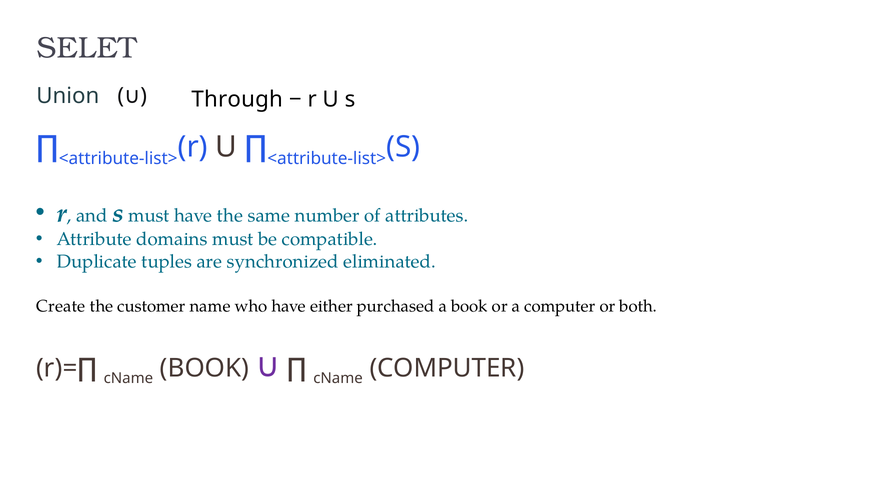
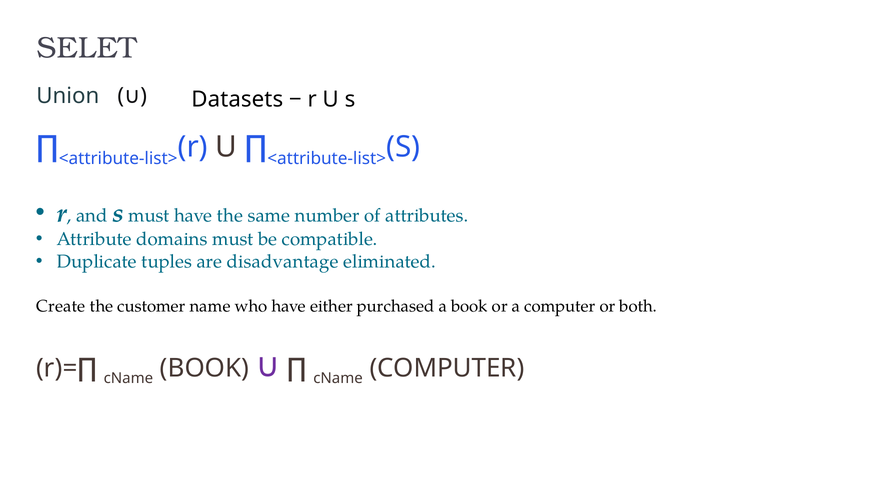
Through: Through -> Datasets (237, 100)
synchronized: synchronized -> disadvantage (283, 262)
